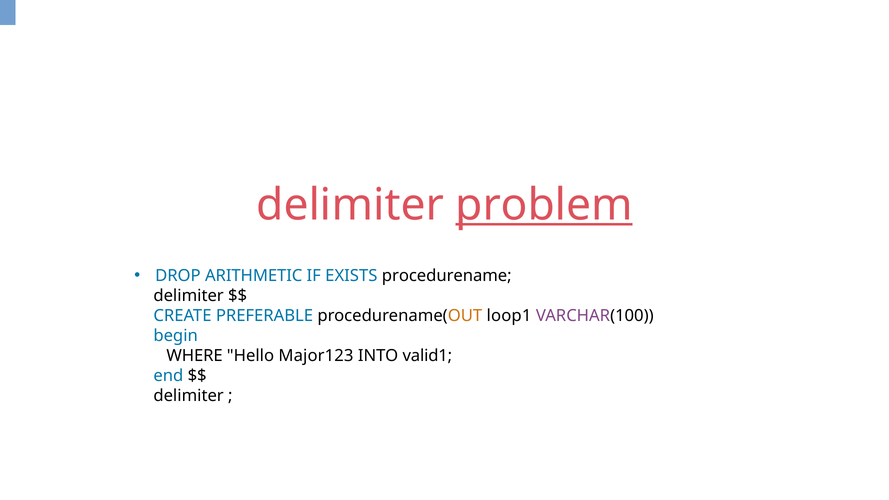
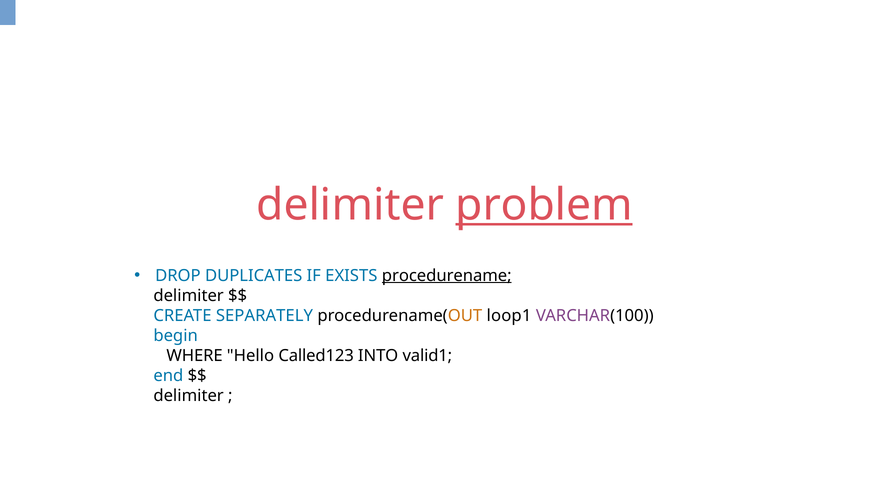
ARITHMETIC: ARITHMETIC -> DUPLICATES (254, 276)
procedurename underline: none -> present (447, 276)
PREFERABLE: PREFERABLE -> SEPARATELY (264, 316)
Major123: Major123 -> Called123 (316, 356)
